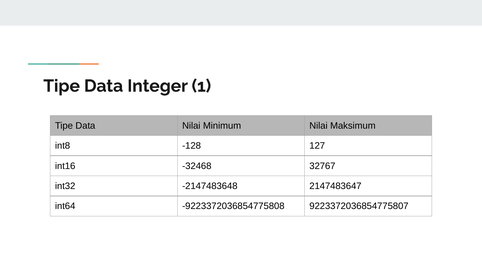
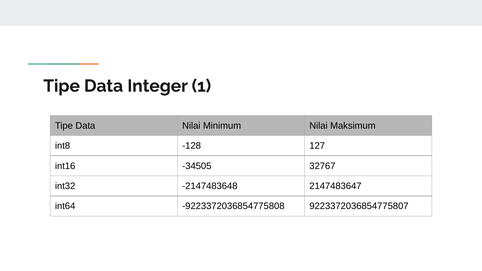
-32468: -32468 -> -34505 (197, 166)
